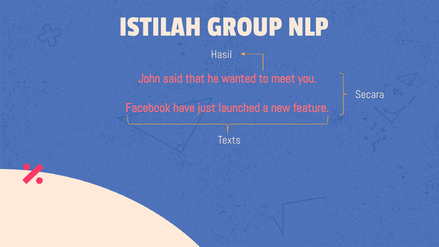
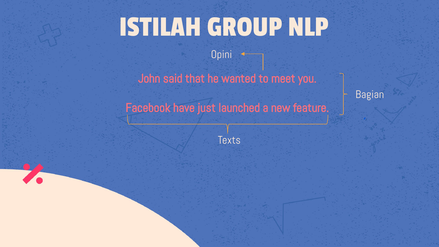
Hasil: Hasil -> Opini (221, 55)
Secara: Secara -> Bagian (370, 95)
